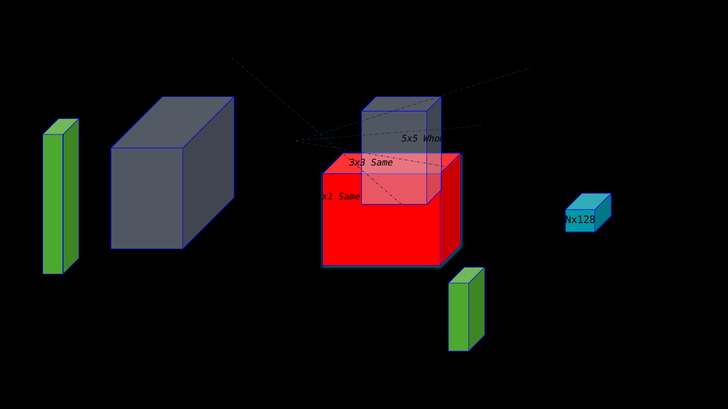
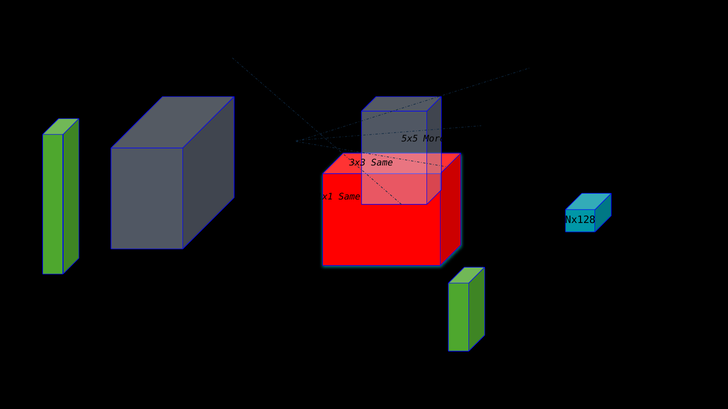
Whom: Whom -> More (434, 139)
